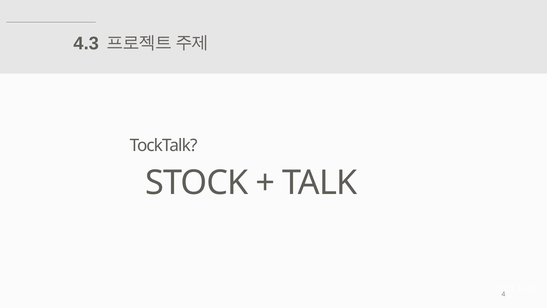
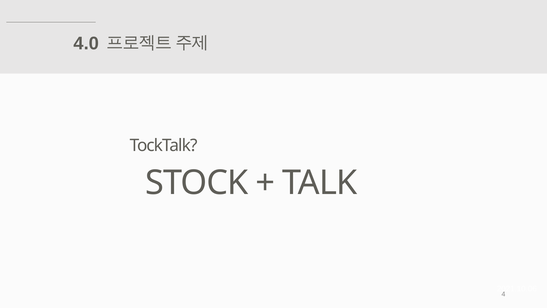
4.3: 4.3 -> 4.0 (86, 44)
